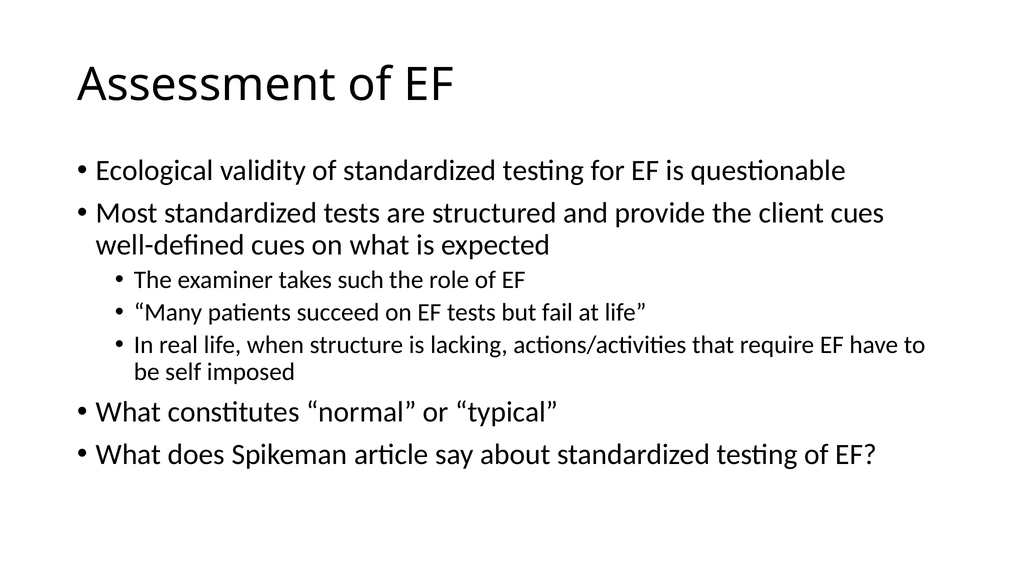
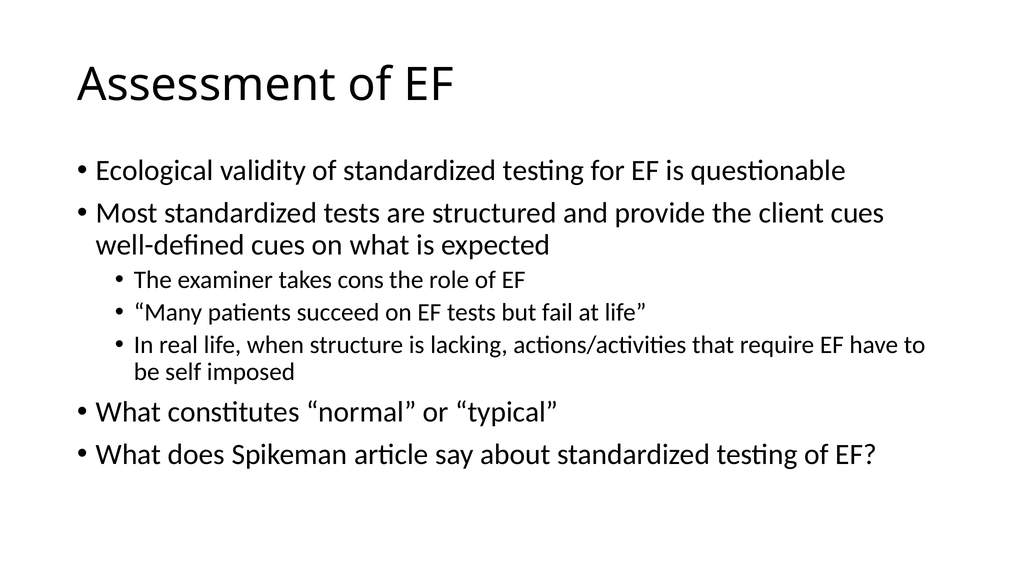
such: such -> cons (361, 280)
